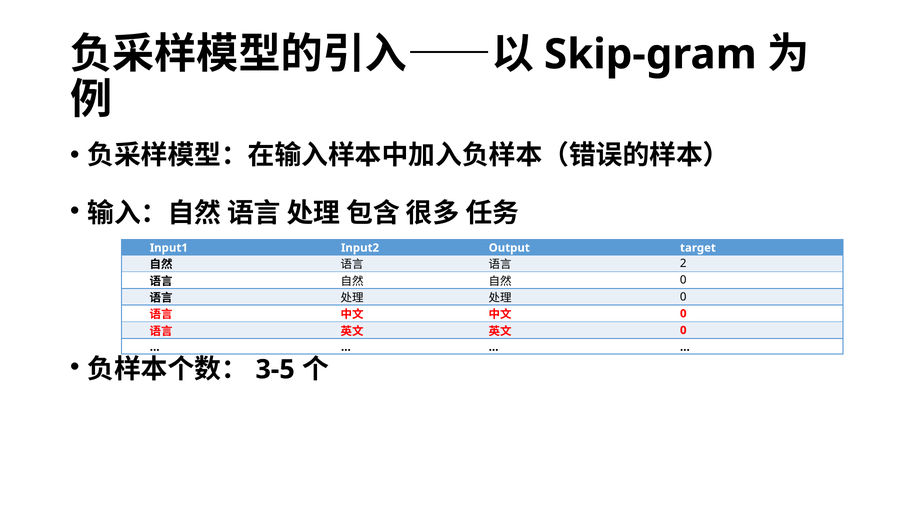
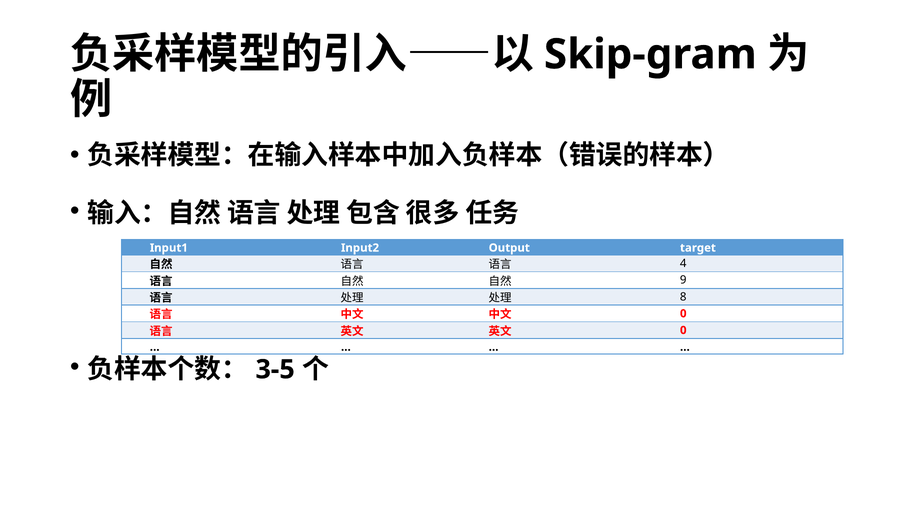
2: 2 -> 4 (683, 263)
0: 0 -> 9 (683, 280)
0: 0 -> 8 (683, 297)
